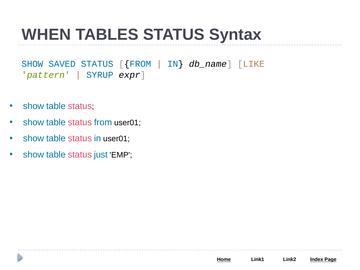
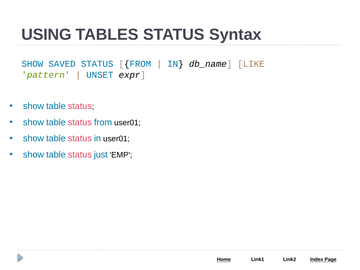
WHEN: WHEN -> USING (46, 35)
SYRUP: SYRUP -> UNSET (100, 75)
